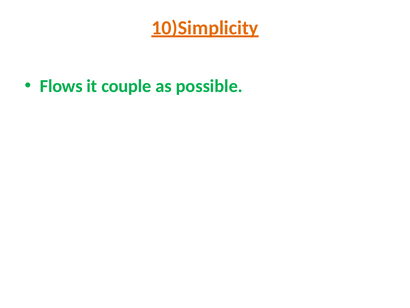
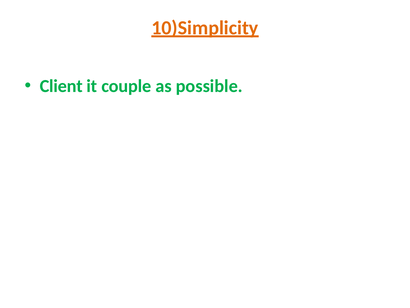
Flows: Flows -> Client (61, 86)
